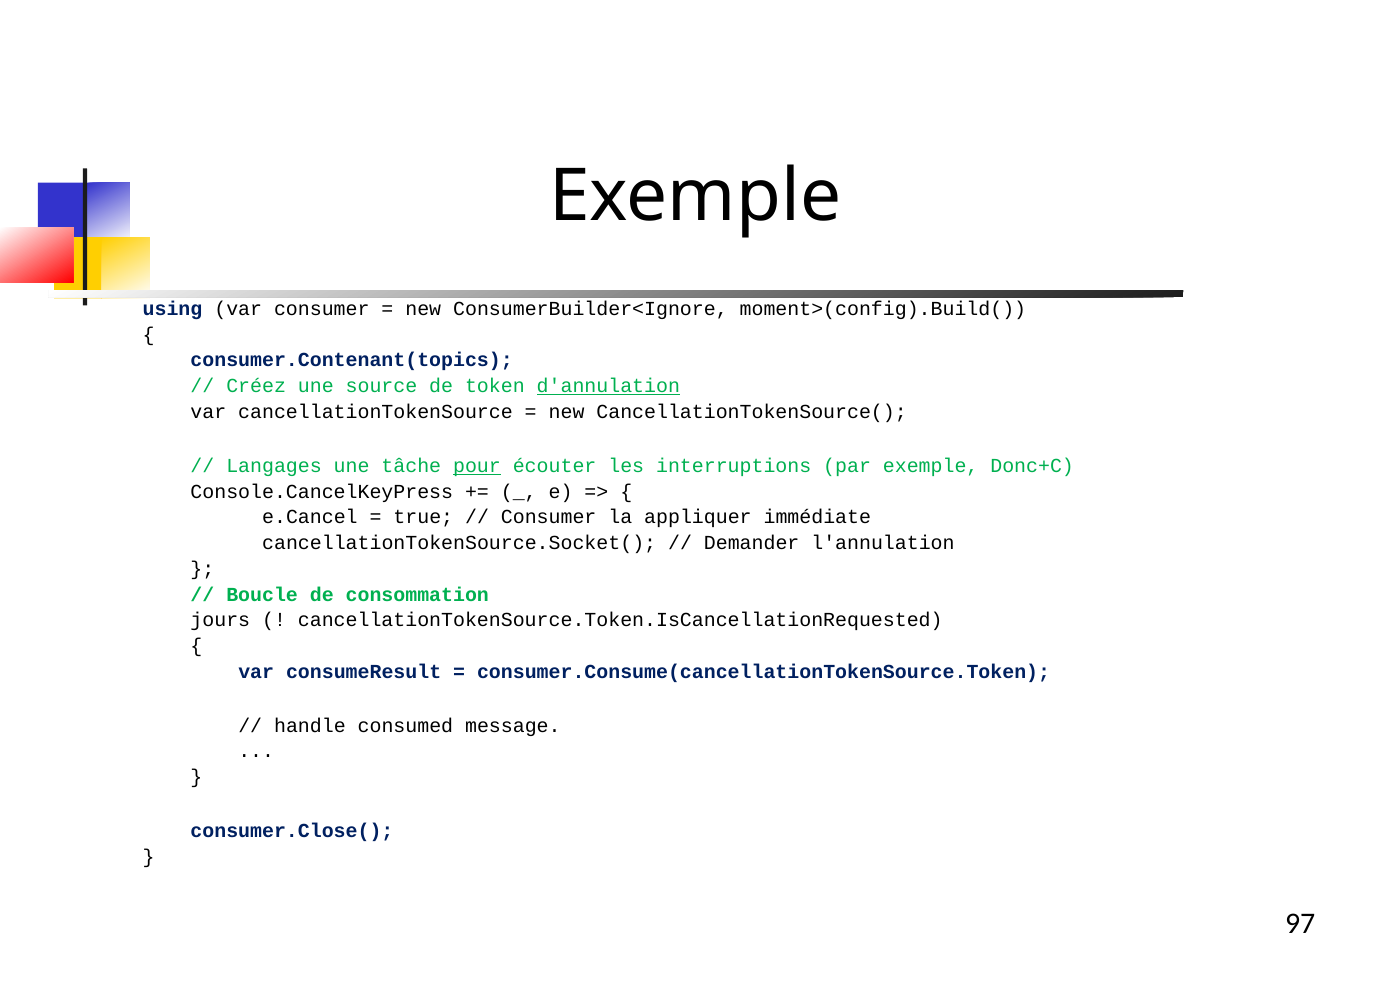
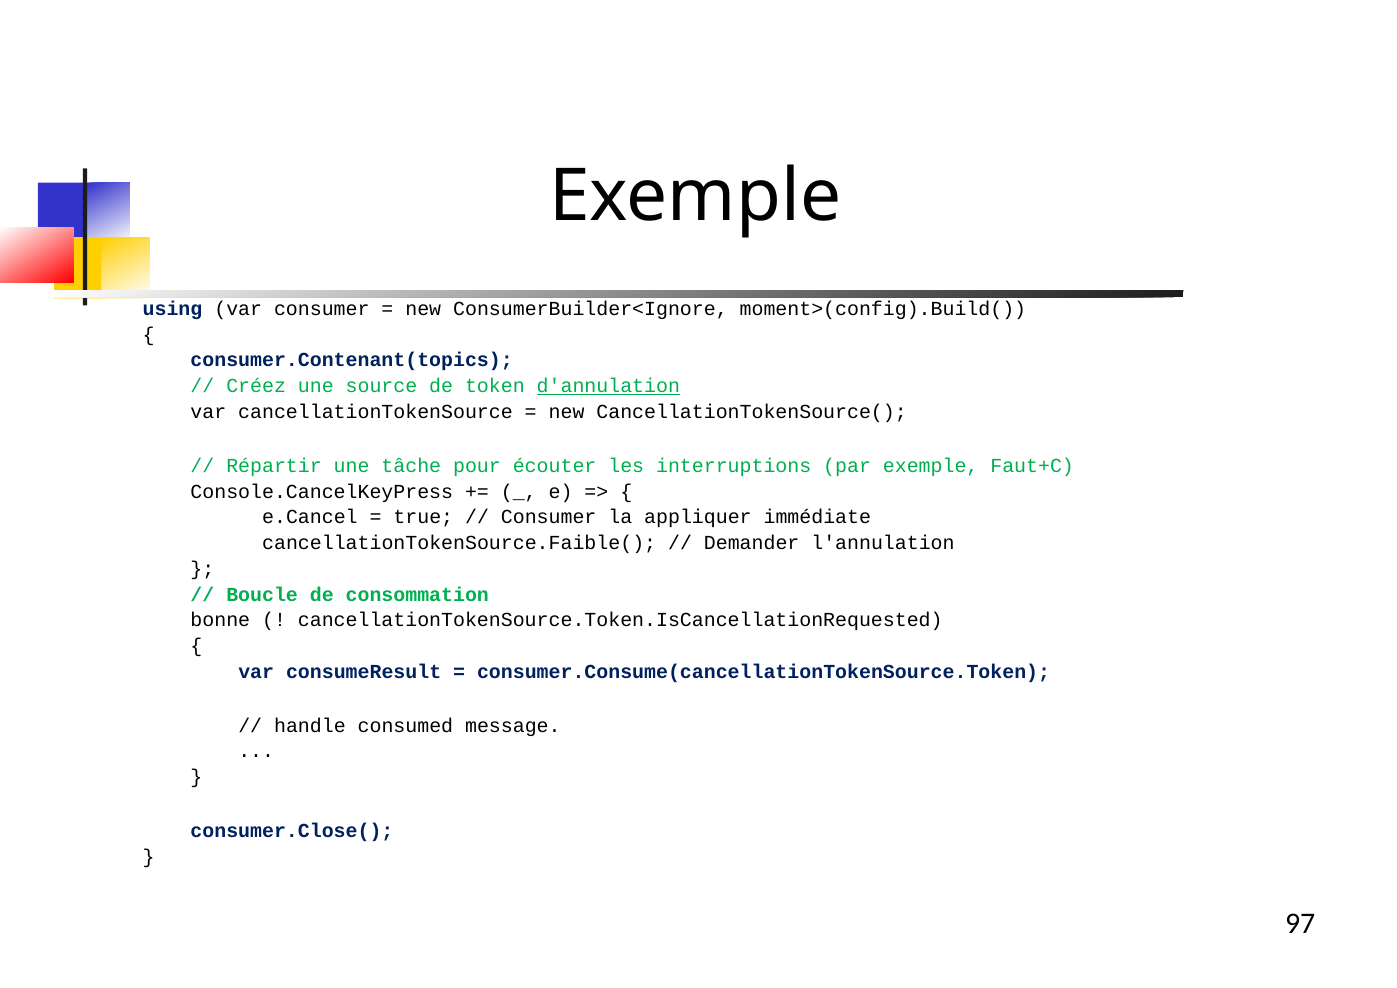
Langages: Langages -> Répartir (274, 466)
pour underline: present -> none (477, 466)
Donc+C: Donc+C -> Faut+C (1032, 466)
cancellationTokenSource.Socket(: cancellationTokenSource.Socket( -> cancellationTokenSource.Faible( (459, 543)
jours: jours -> bonne (220, 620)
